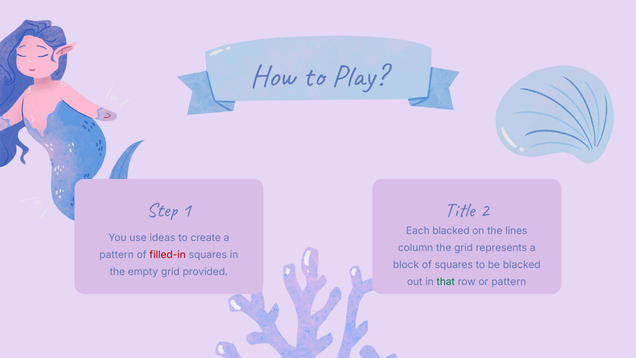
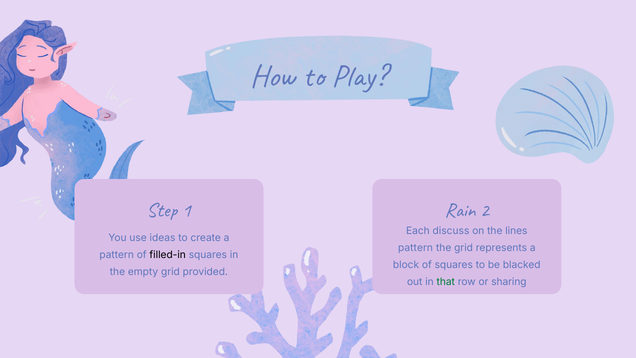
Title: Title -> Rain (460, 210)
Each blacked: blacked -> discuss (451, 231)
column: column -> pattern (416, 248)
filled-in colour: red -> black (168, 255)
or pattern: pattern -> sharing (509, 282)
